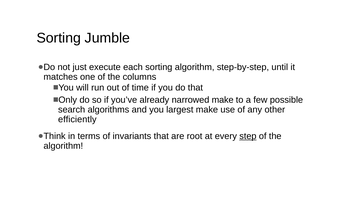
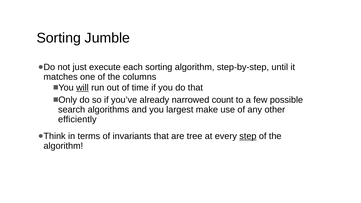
will underline: none -> present (82, 88)
narrowed make: make -> count (223, 100)
root: root -> tree (195, 136)
